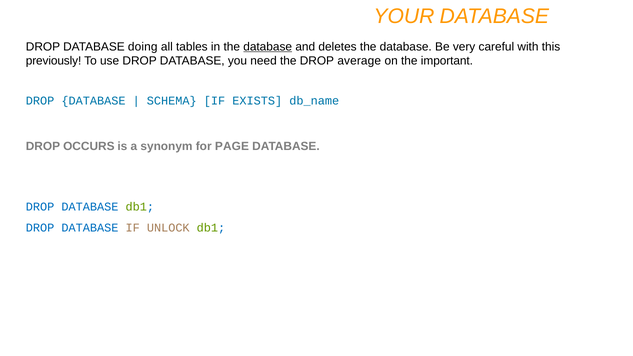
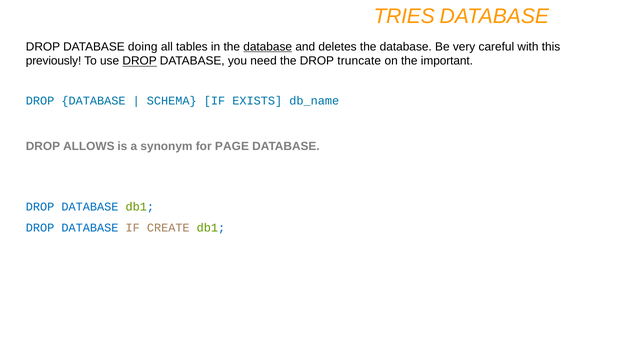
YOUR: YOUR -> TRIES (404, 16)
DROP underline: none -> present (140, 61)
average: average -> truncate (359, 61)
OCCURS: OCCURS -> ALLOWS (89, 146)
UNLOCK: UNLOCK -> CREATE (168, 228)
